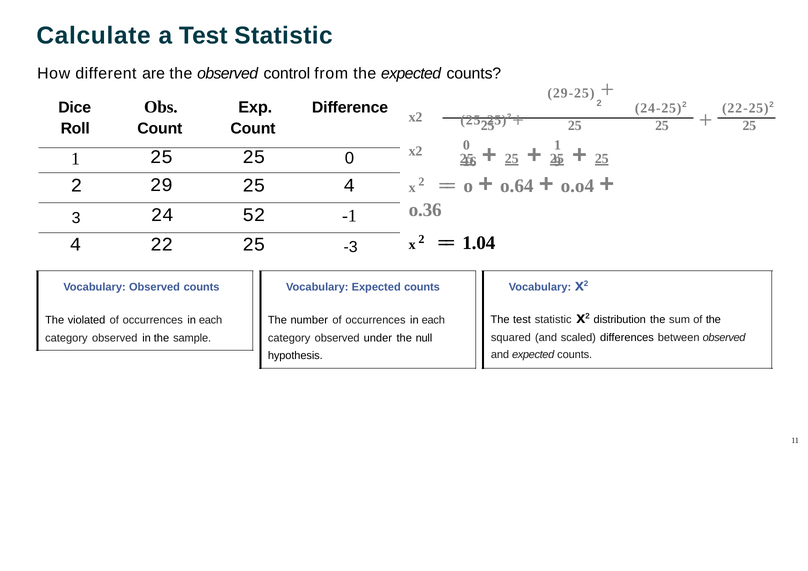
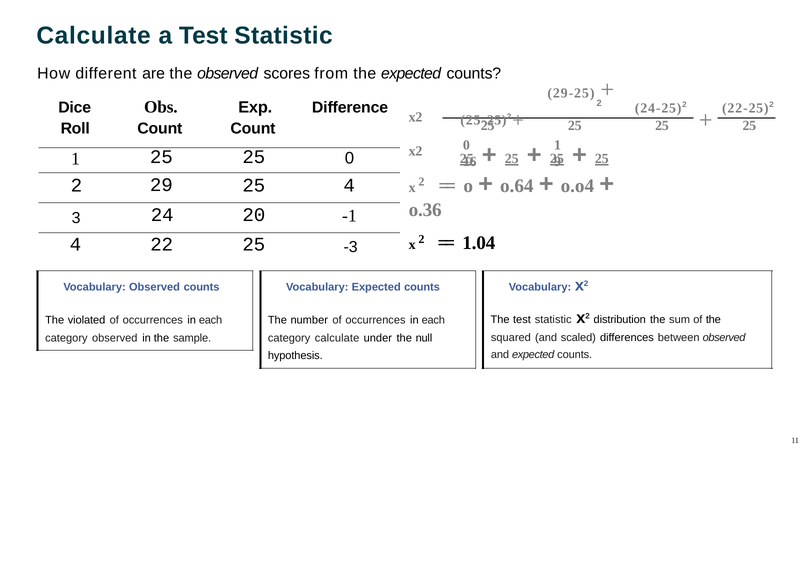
control: control -> scores (287, 73)
52: 52 -> 20 (254, 215)
observed: observed -> calculate (337, 338)
